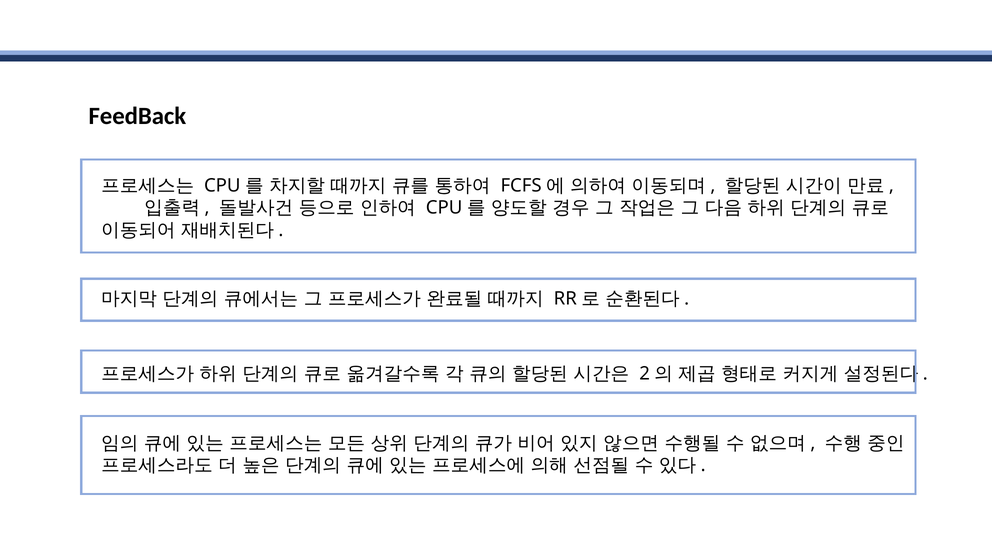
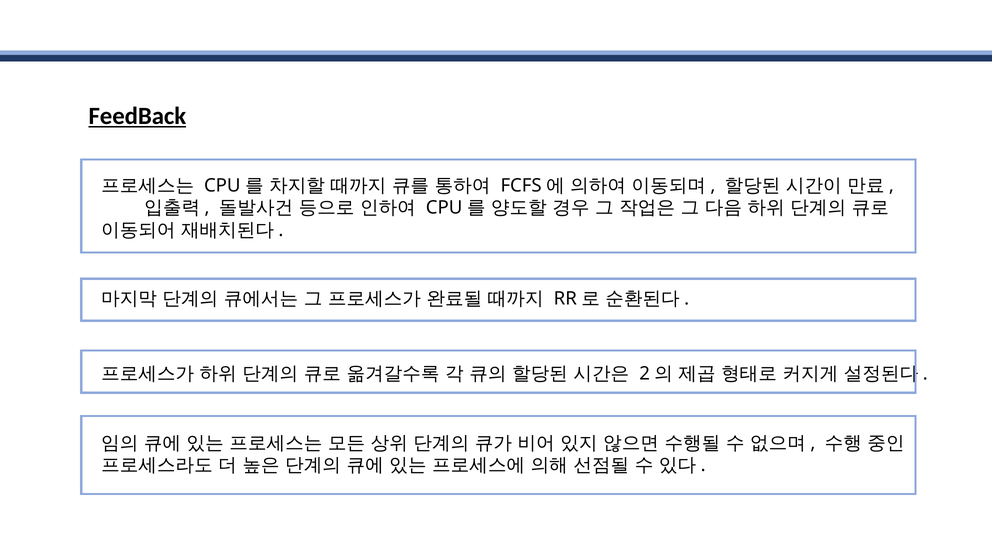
FeedBack underline: none -> present (137, 116)
